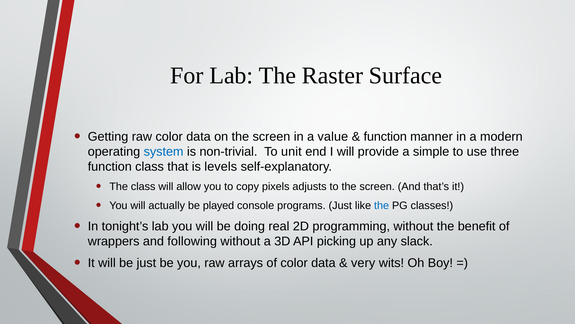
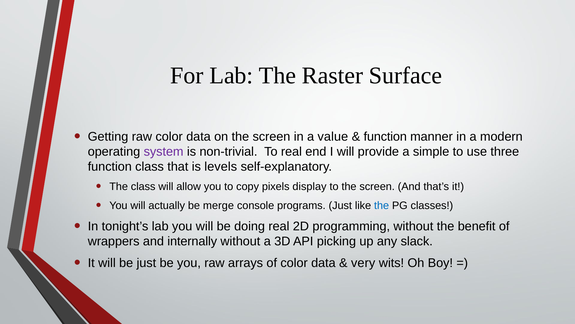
system colour: blue -> purple (164, 151)
To unit: unit -> real (291, 151)
adjusts: adjusts -> display (309, 186)
played: played -> merge (218, 205)
following: following -> internally (192, 241)
